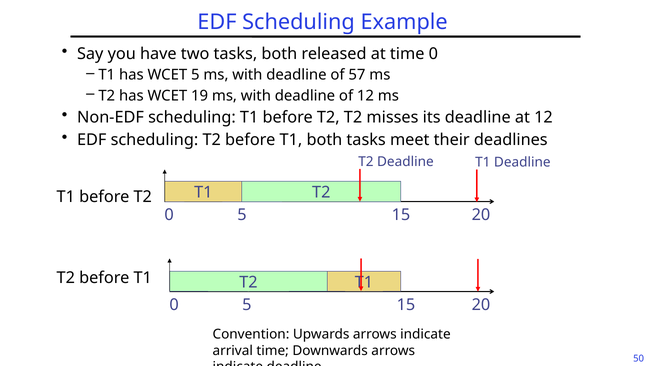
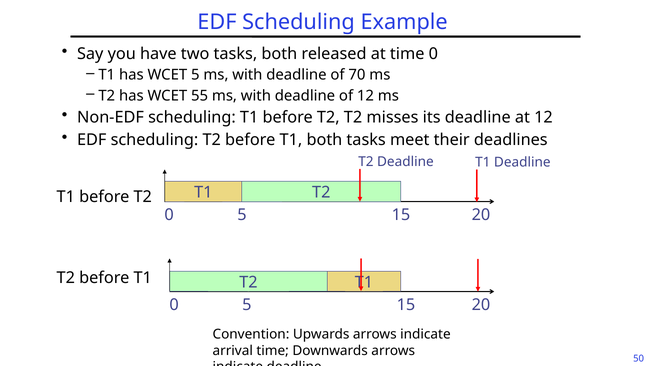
57: 57 -> 70 (357, 75)
19: 19 -> 55 (200, 96)
